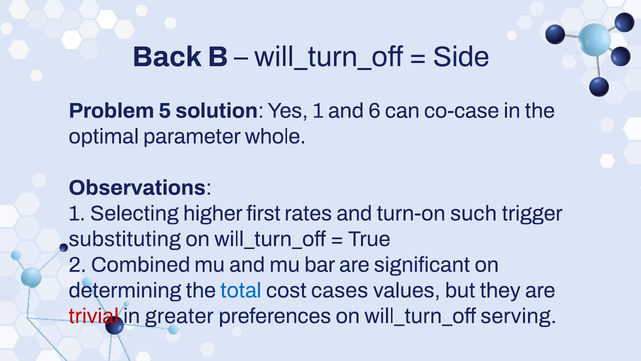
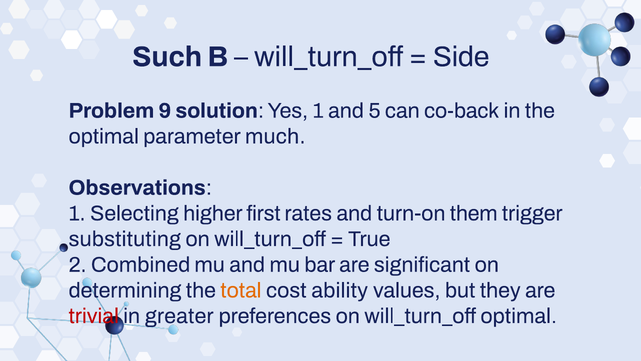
Back: Back -> Such (167, 57)
5: 5 -> 9 (165, 111)
6: 6 -> 5 (374, 111)
co-case: co-case -> co-back (462, 111)
whole: whole -> much (275, 136)
such: such -> them (474, 213)
total colour: blue -> orange (241, 290)
cases: cases -> ability (340, 290)
will_turn_off serving: serving -> optimal (519, 316)
